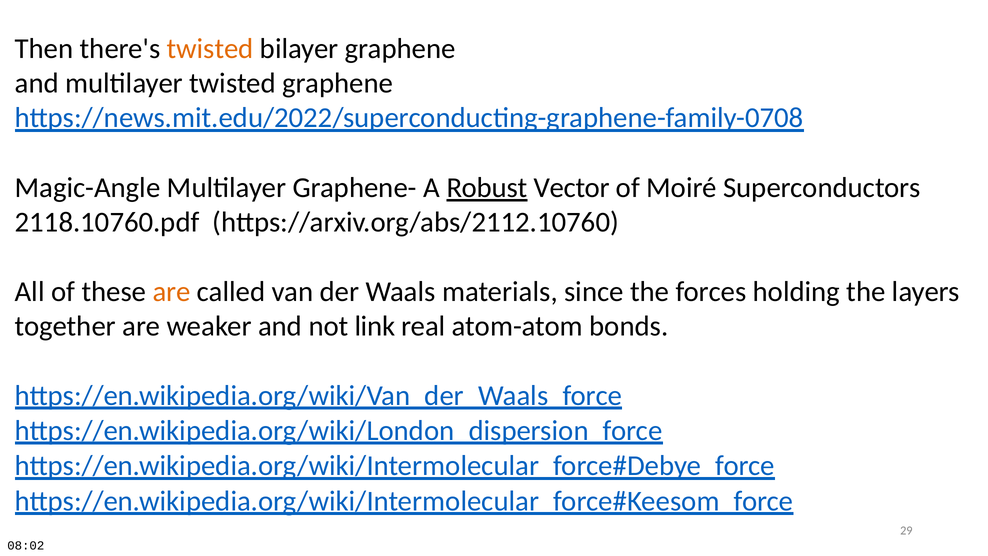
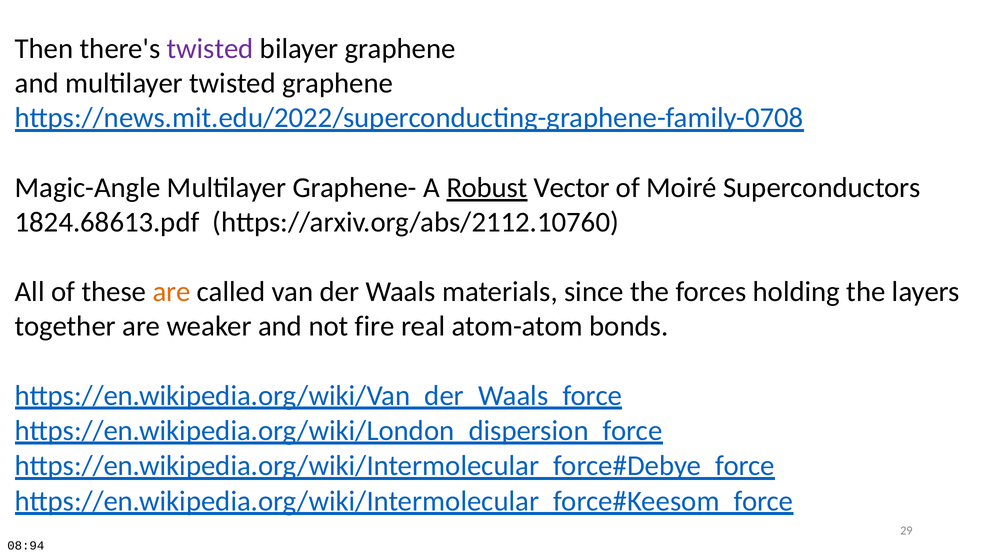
twisted colour: orange -> purple (210, 49)
2118.10760.pdf: 2118.10760.pdf -> 1824.68613.pdf (107, 222)
link: link -> fire (375, 326)
08:02: 08:02 -> 08:94 (26, 545)
